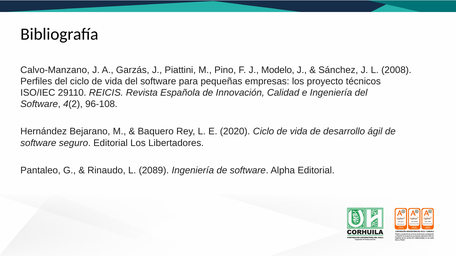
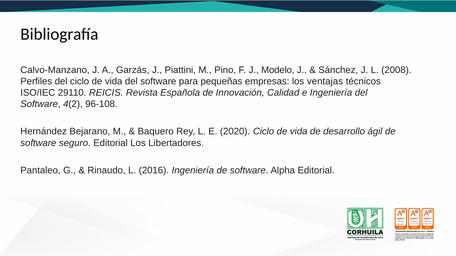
proyecto: proyecto -> ventajas (325, 82)
2089: 2089 -> 2016 (154, 171)
